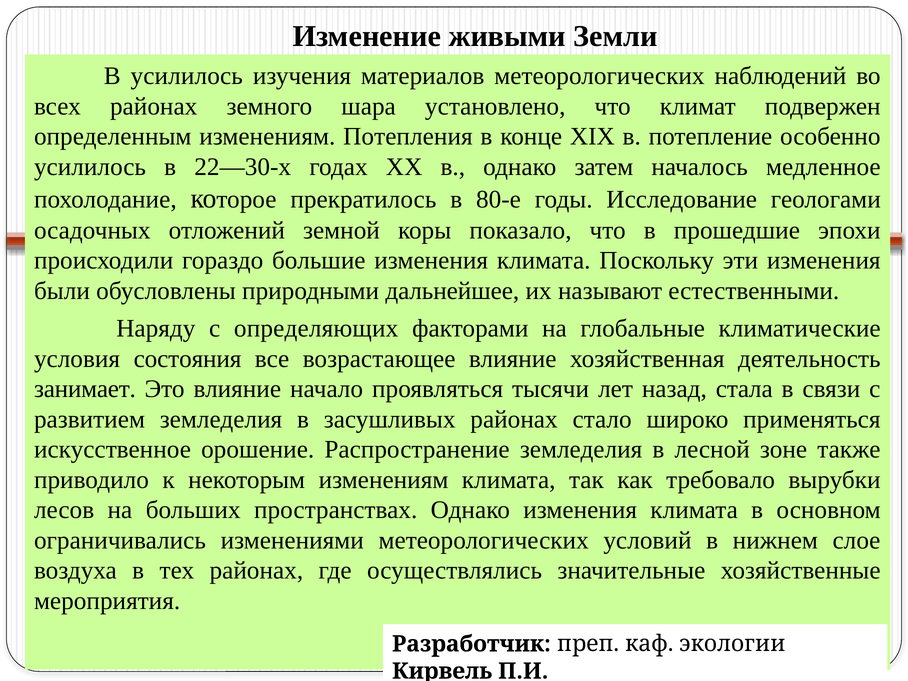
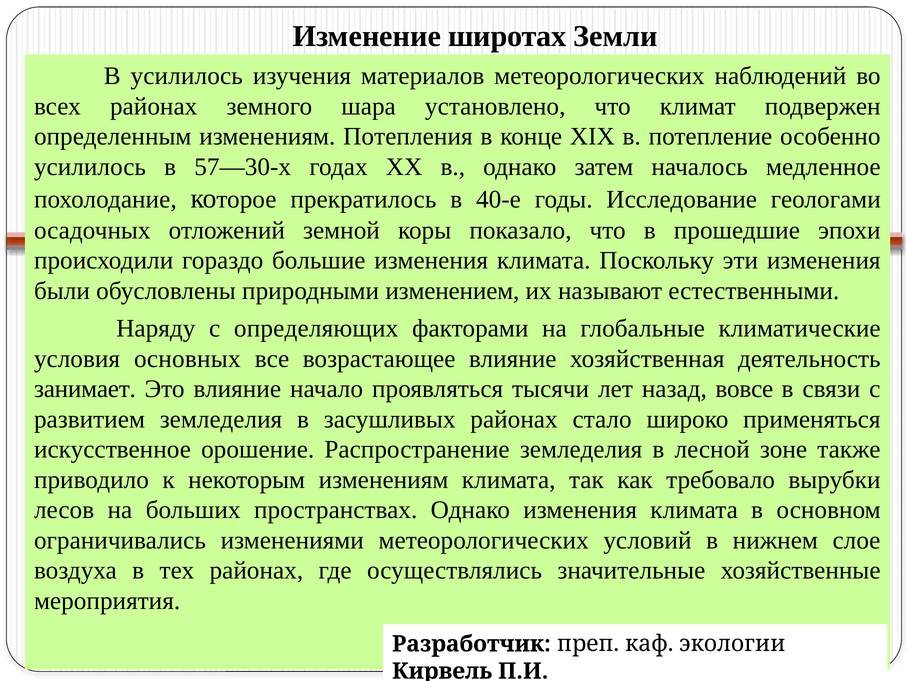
живыми: живыми -> широтах (507, 36)
22—30-х: 22—30-х -> 57—30-х (243, 167)
80-е: 80-е -> 40-е (498, 200)
дальнейшее: дальнейшее -> изменением (452, 291)
состояния: состояния -> основных (187, 359)
стала: стала -> вовсе (744, 389)
